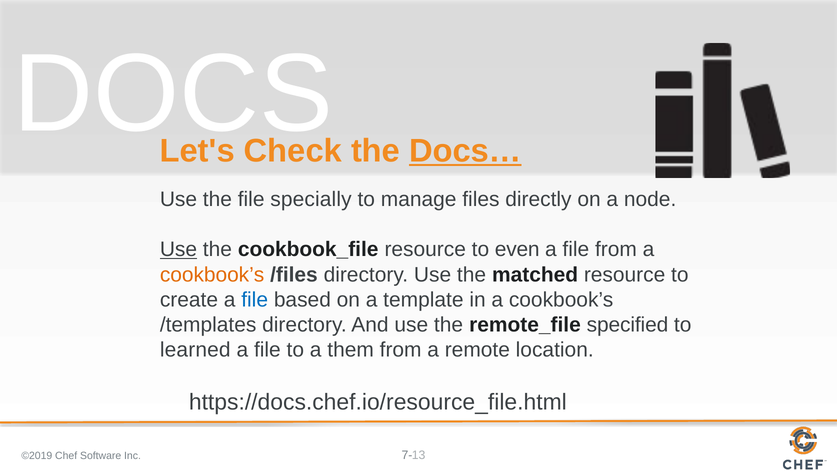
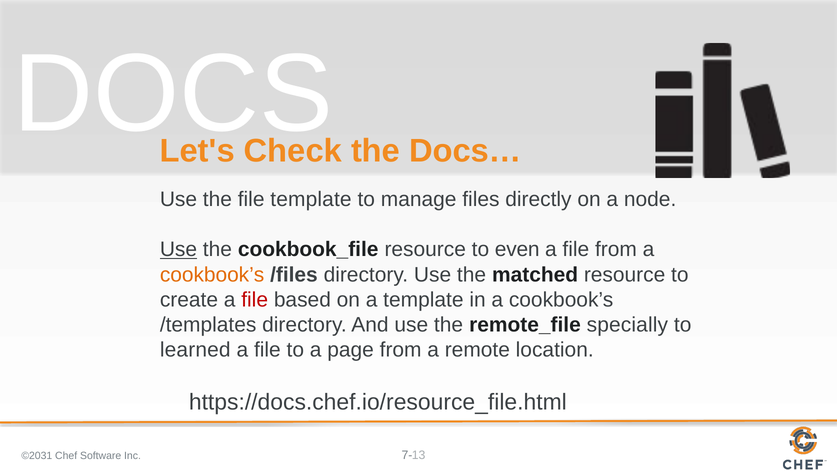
Docs… underline: present -> none (465, 151)
file specially: specially -> template (311, 199)
file colour: blue -> red (255, 300)
specified: specified -> specially (627, 325)
them: them -> page (351, 350)
©2019: ©2019 -> ©2031 (37, 456)
